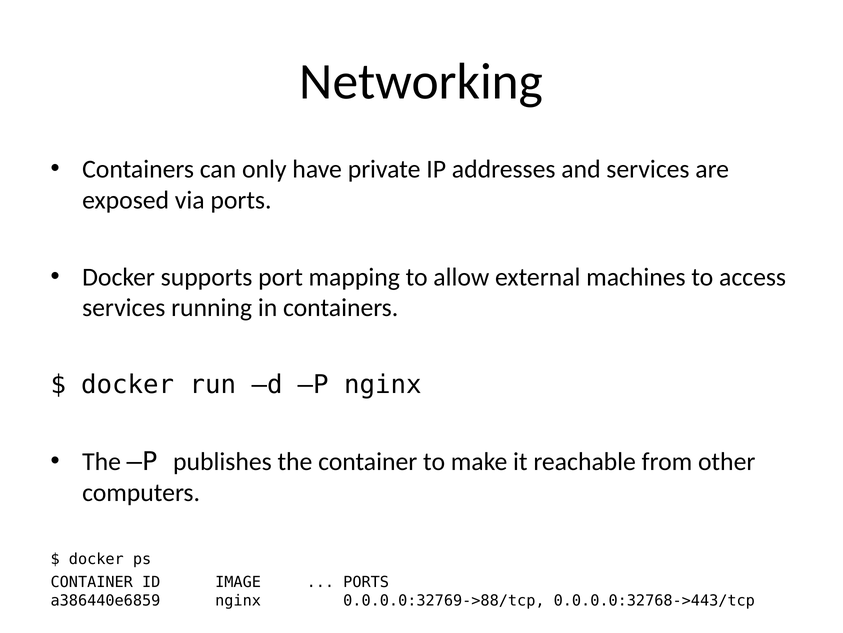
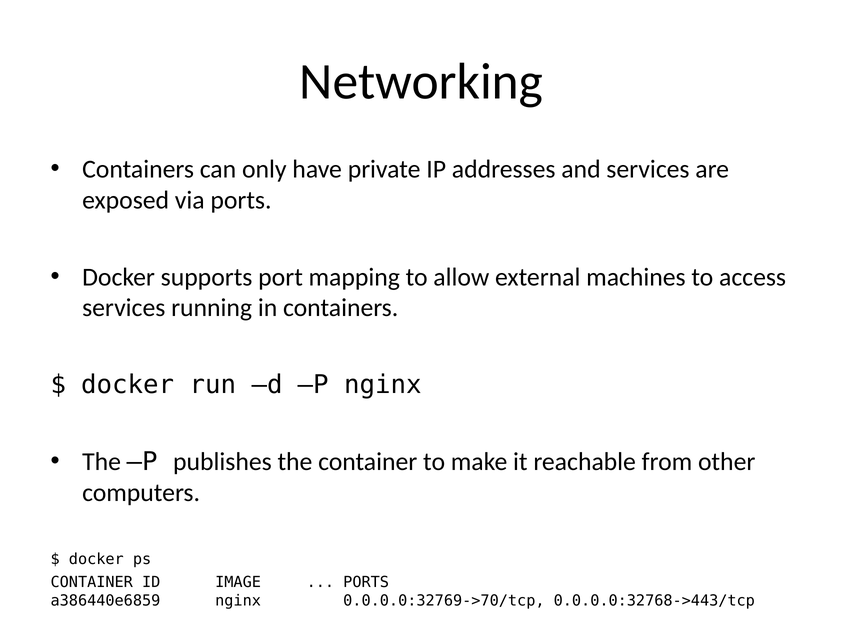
0.0.0.0:32769->88/tcp: 0.0.0.0:32769->88/tcp -> 0.0.0.0:32769->70/tcp (444, 600)
